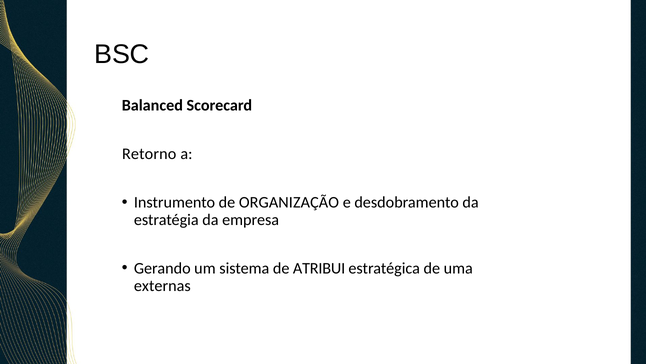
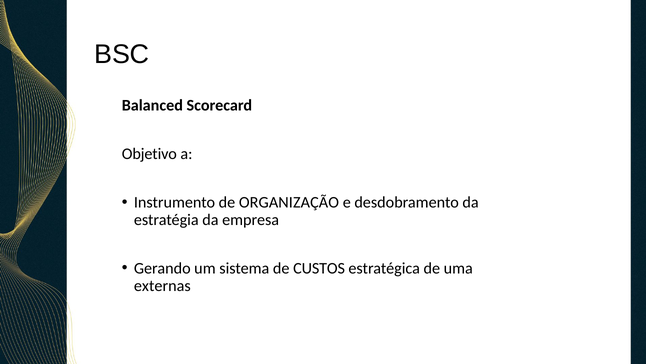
Retorno: Retorno -> Objetivo (149, 154)
ATRIBUI: ATRIBUI -> CUSTOS (319, 268)
